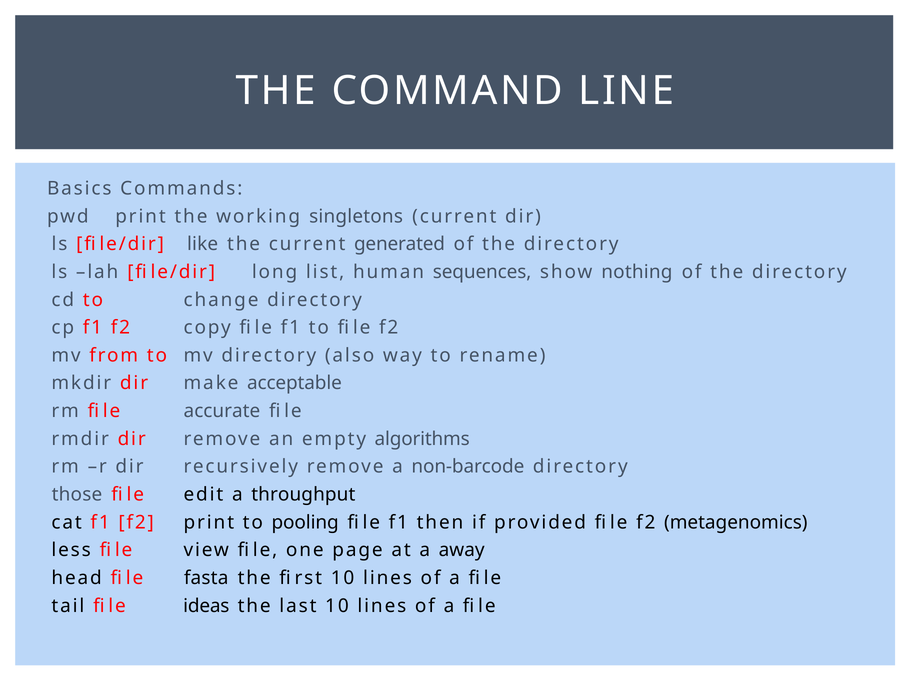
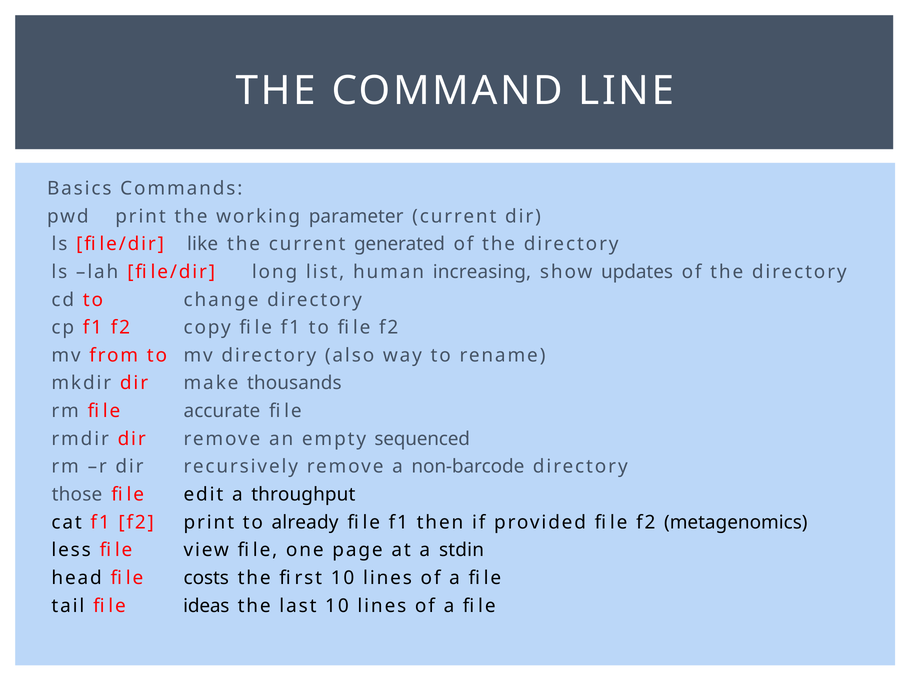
singletons: singletons -> parameter (356, 216)
sequences: sequences -> increasing (482, 272)
nothing: nothing -> updates (637, 272)
acceptable: acceptable -> thousands (294, 383)
algorithms: algorithms -> sequenced (422, 439)
pooling: pooling -> already (305, 523)
away: away -> stdin (462, 550)
fasta: fasta -> costs (206, 578)
